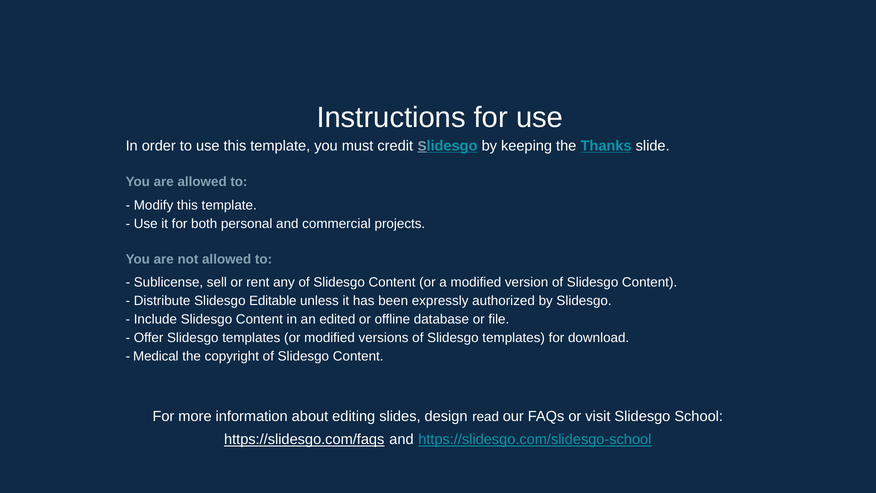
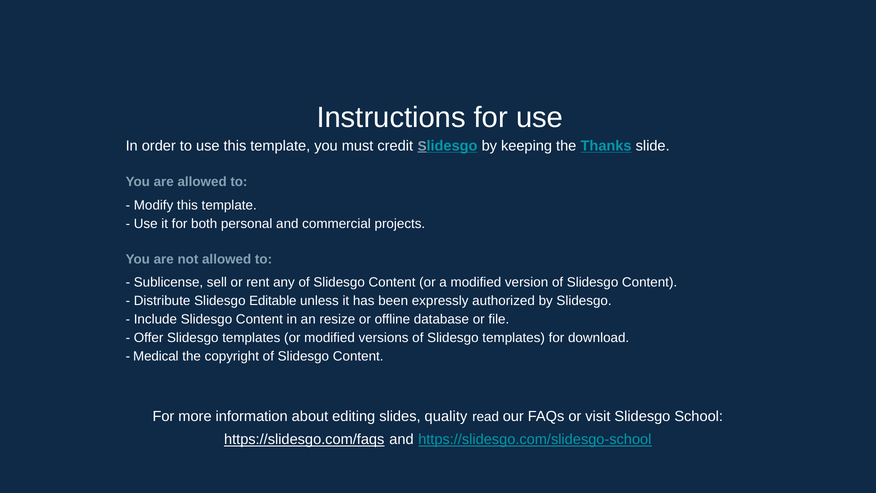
edited: edited -> resize (337, 319)
design: design -> quality (446, 416)
